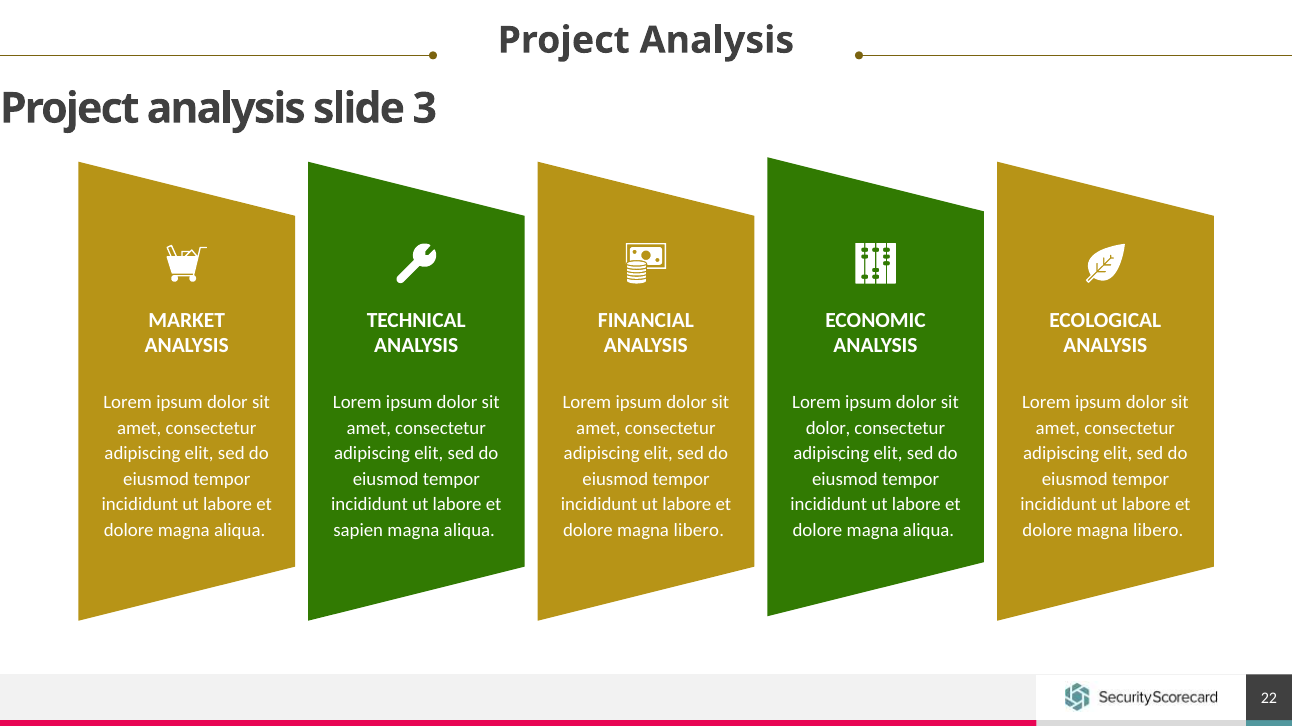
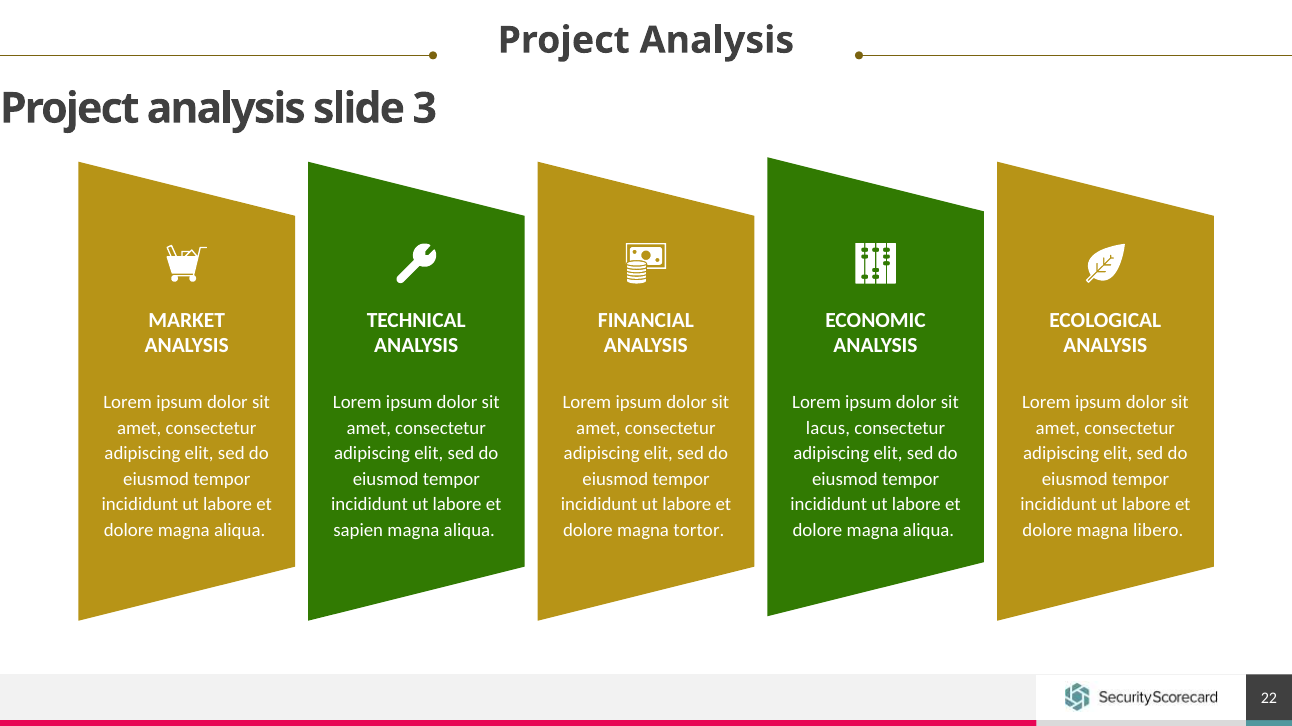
dolor: dolor -> lacus (828, 428)
libero: libero -> tortor (699, 531)
